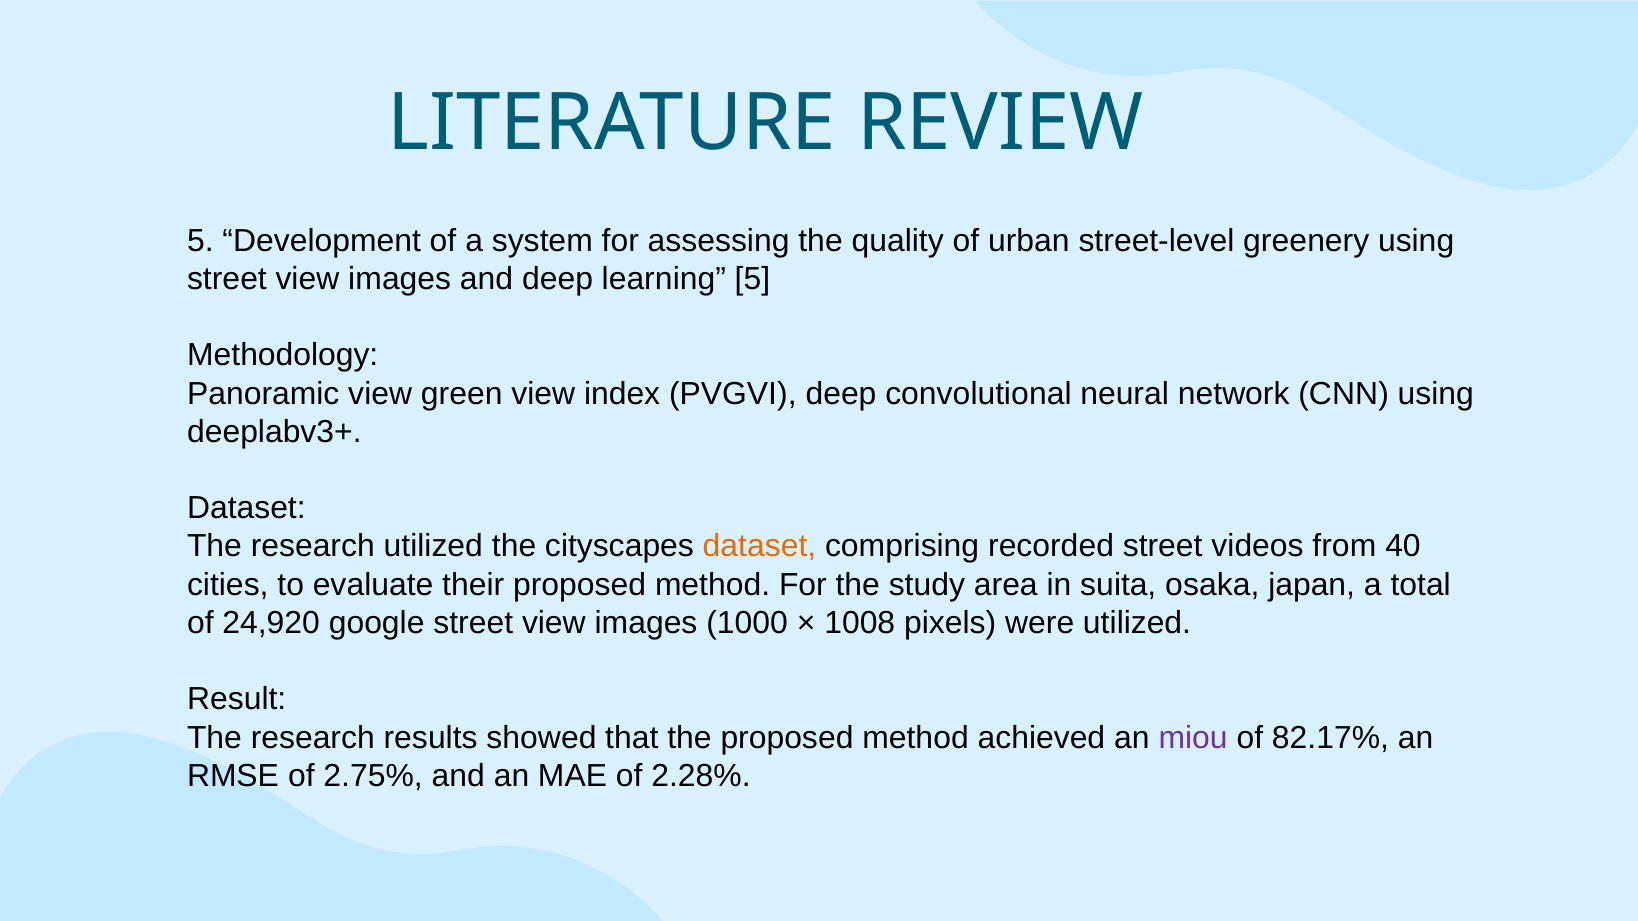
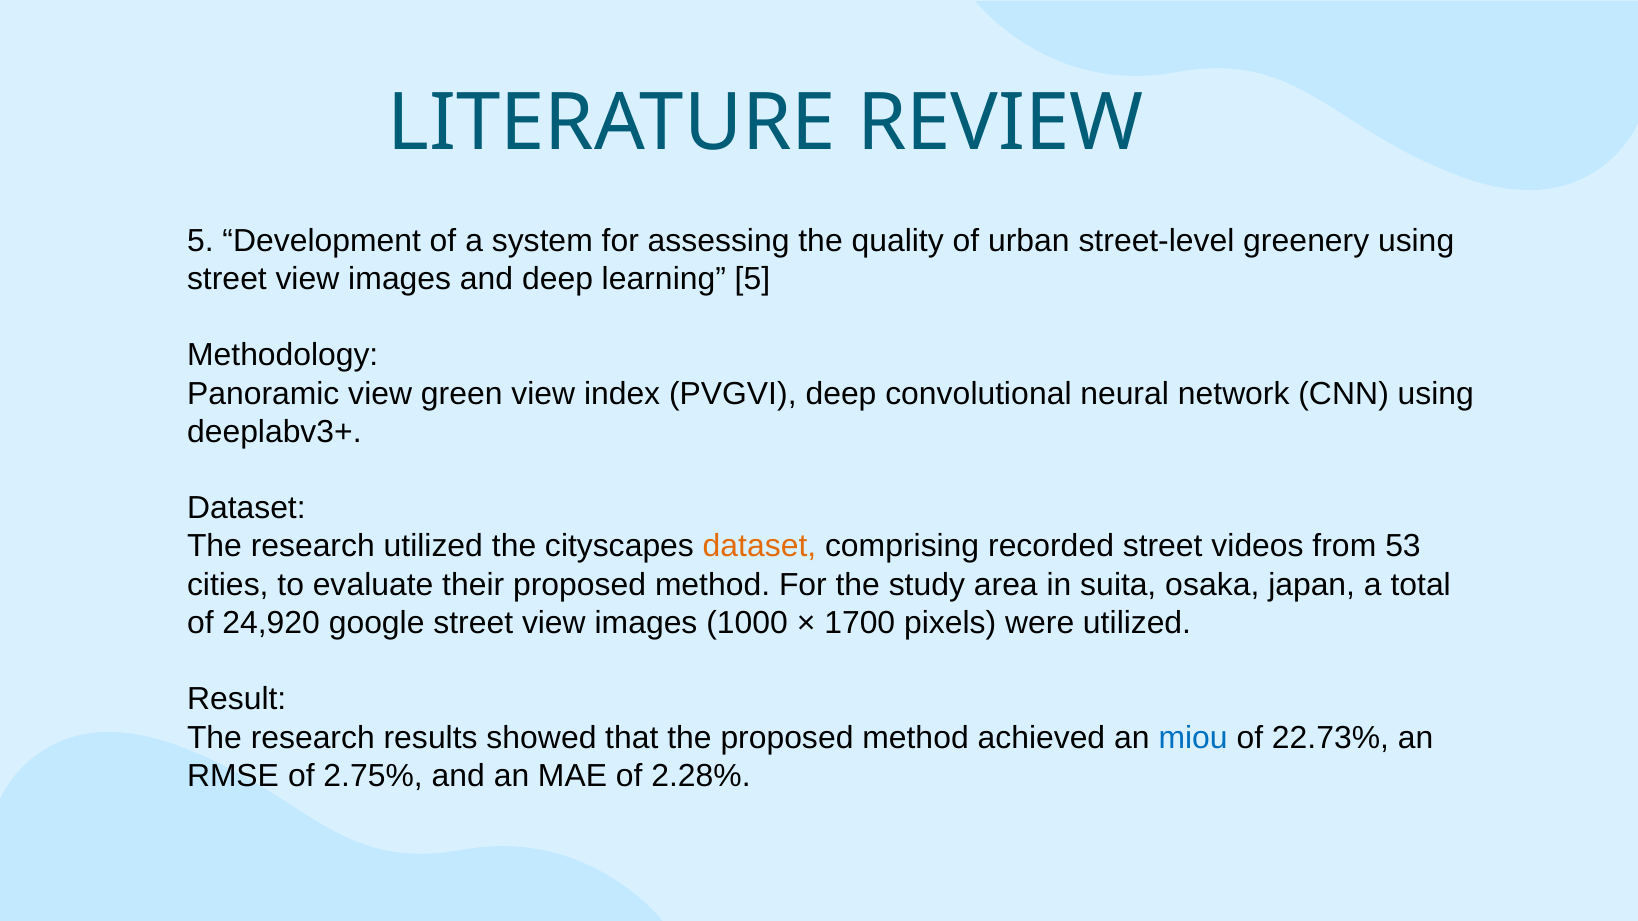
40: 40 -> 53 (1403, 547)
1008: 1008 -> 1700 (860, 623)
miou colour: purple -> blue (1193, 738)
82.17%: 82.17% -> 22.73% (1331, 738)
